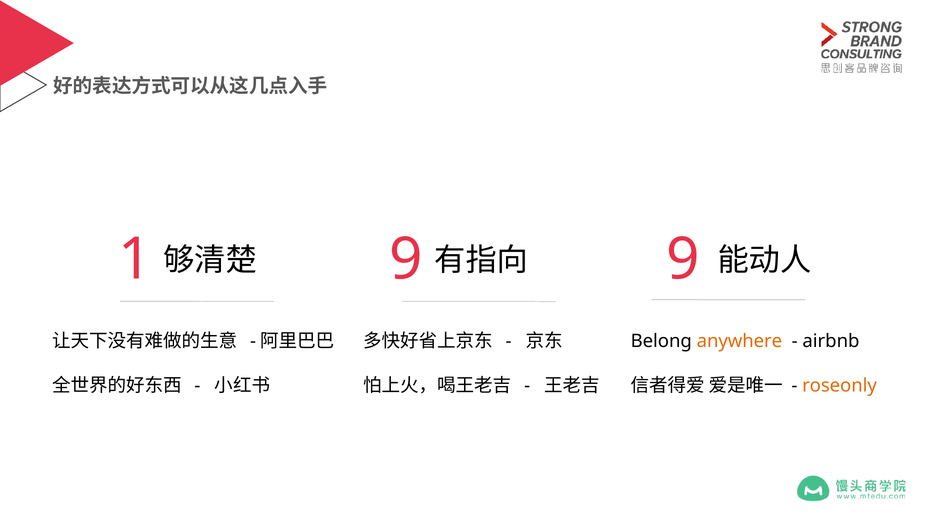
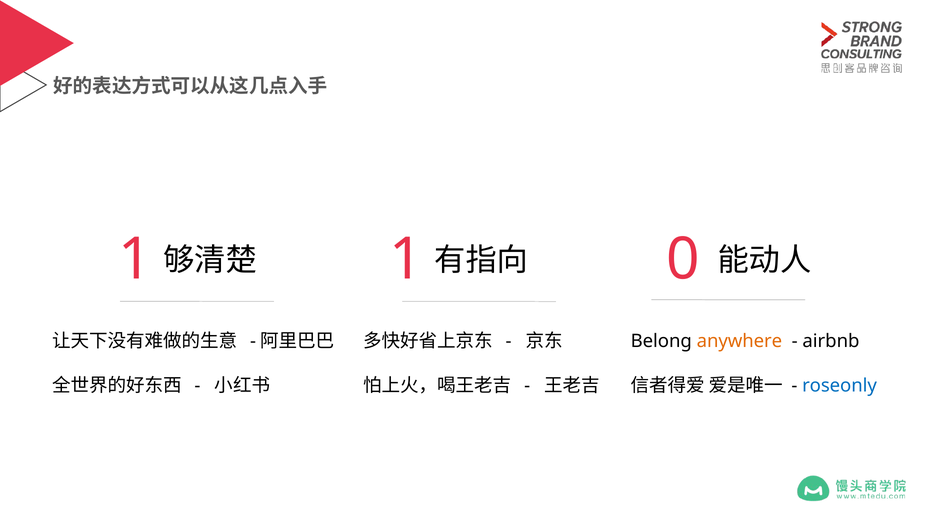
1 9: 9 -> 1 (406, 260)
9: 9 -> 0 (683, 260)
roseonly colour: orange -> blue (839, 386)
